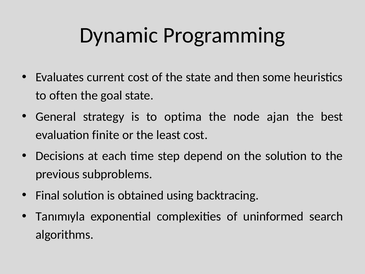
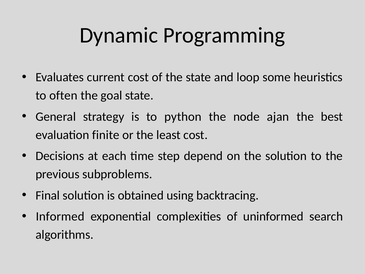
then: then -> loop (248, 77)
optima: optima -> python (183, 117)
Tanımıyla: Tanımıyla -> Informed (60, 216)
